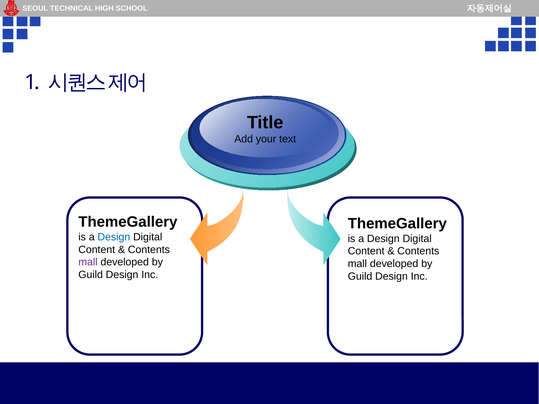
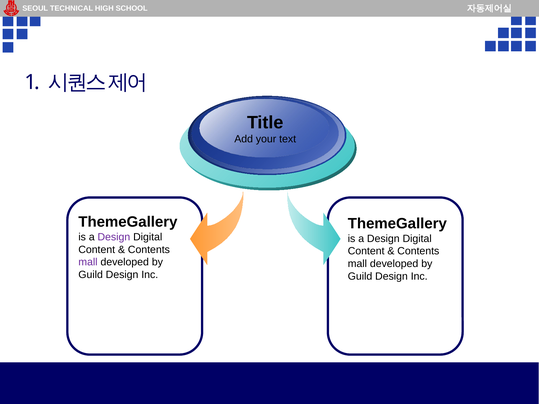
Design colour: blue -> purple (114, 237)
